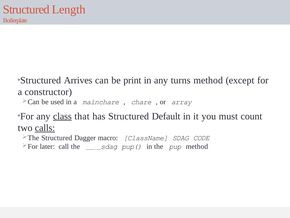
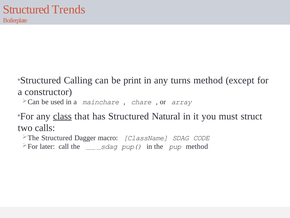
Length: Length -> Trends (69, 10)
Arrives: Arrives -> Calling (78, 80)
Default: Default -> Natural (166, 116)
count: count -> struct (251, 116)
calls underline: present -> none (45, 128)
